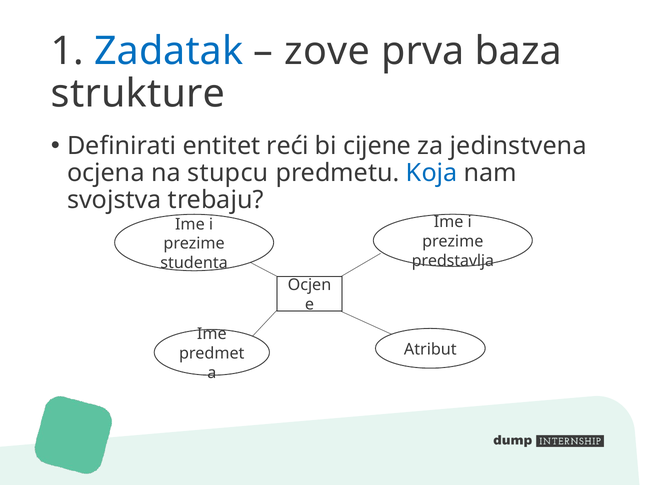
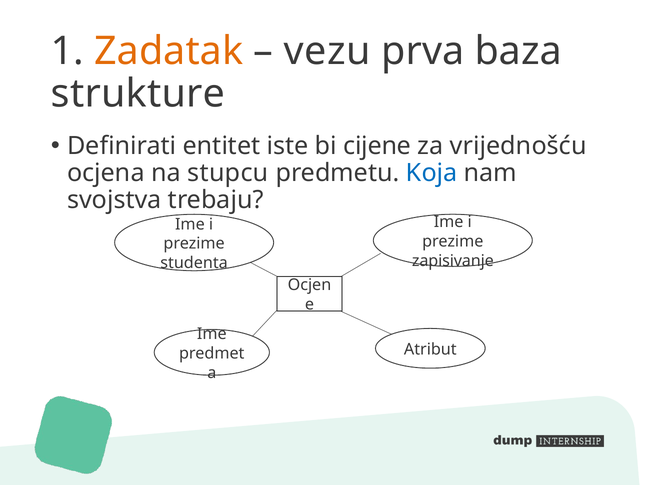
Zadatak colour: blue -> orange (169, 51)
zove: zove -> vezu (327, 51)
reći: reći -> iste (288, 146)
jedinstvena: jedinstvena -> vrijednošću (518, 146)
predstavlja: predstavlja -> zapisivanje (453, 261)
